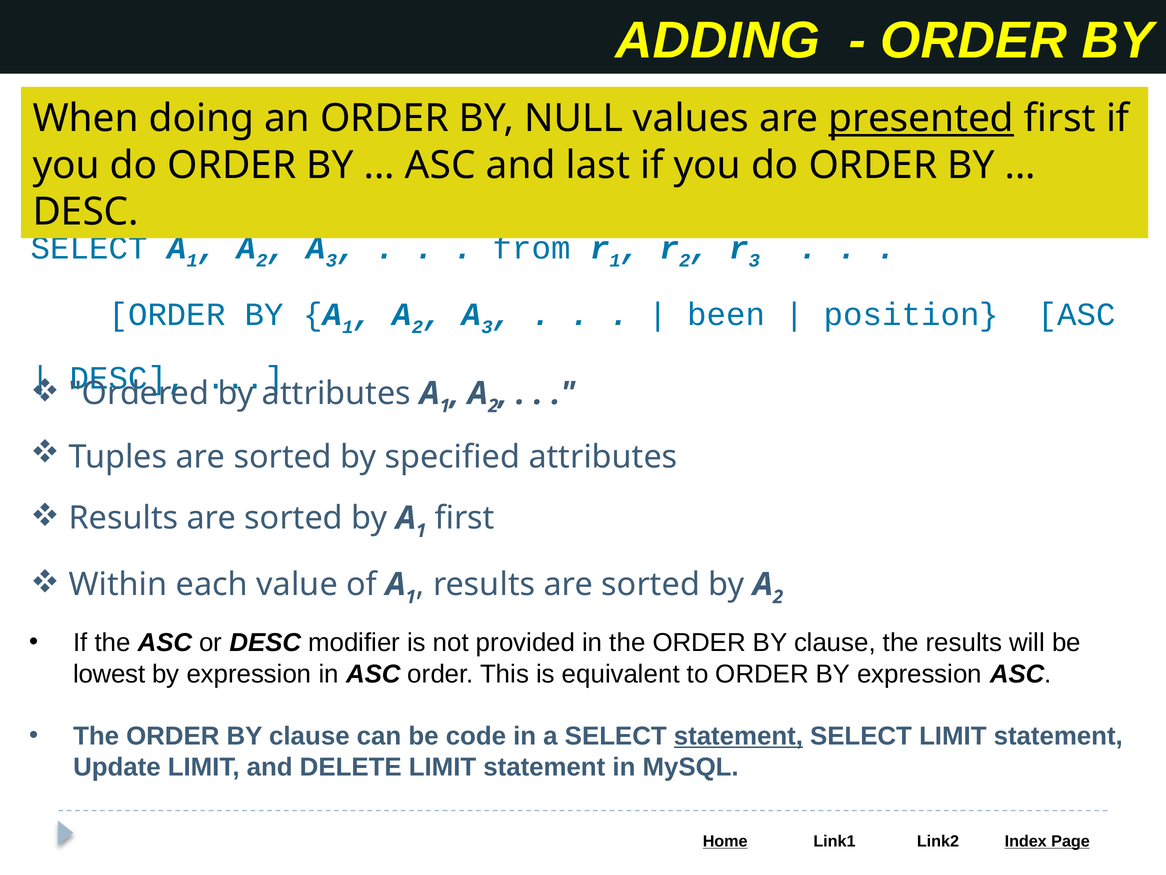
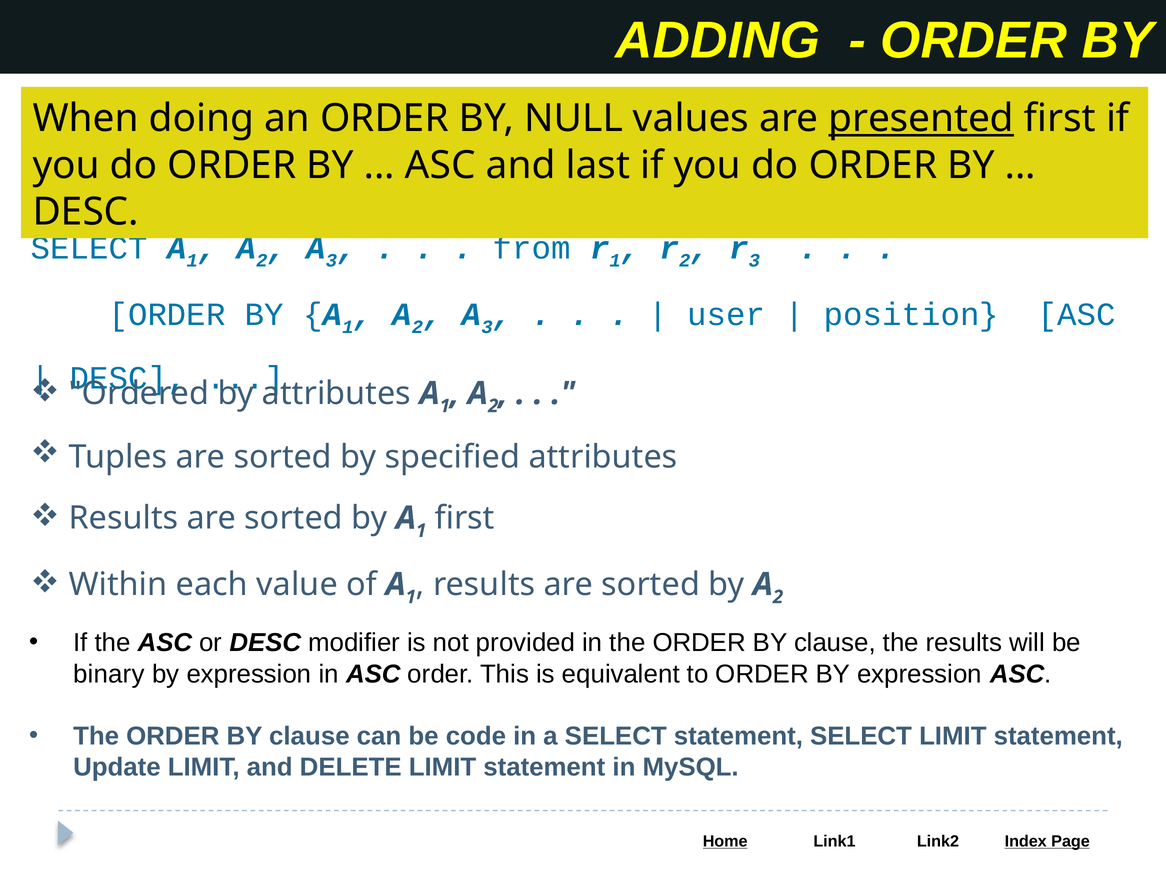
been: been -> user (726, 314)
lowest: lowest -> binary (109, 674)
statement underline: present -> none (738, 736)
